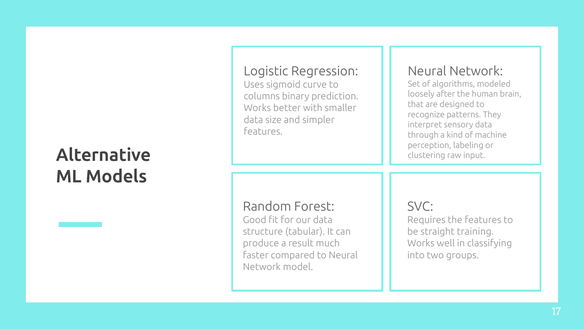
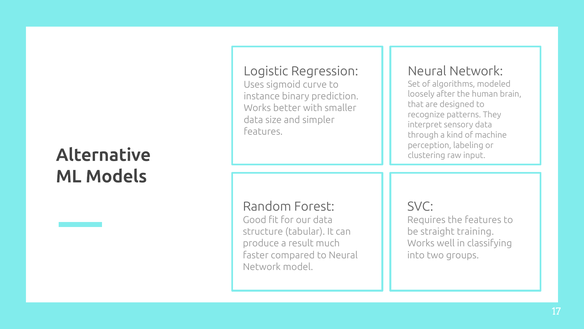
columns: columns -> instance (262, 96)
